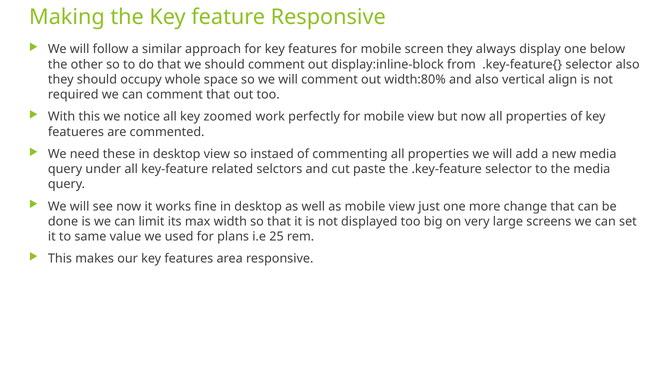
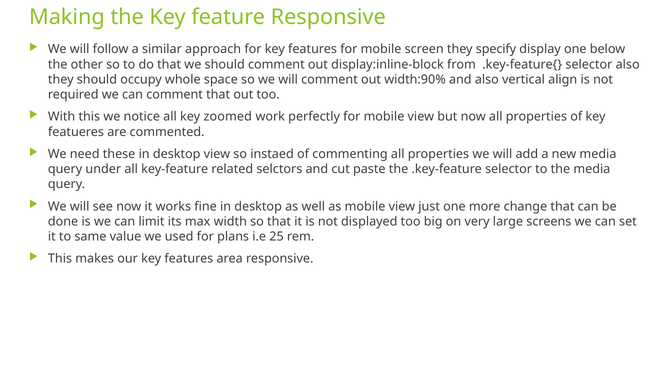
always: always -> specify (496, 49)
width:80%: width:80% -> width:90% (415, 80)
